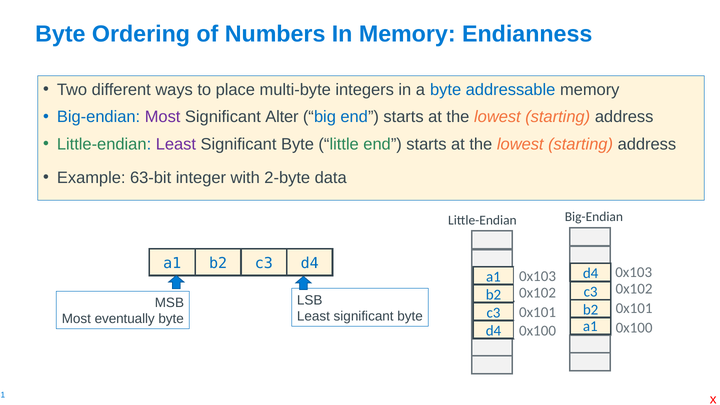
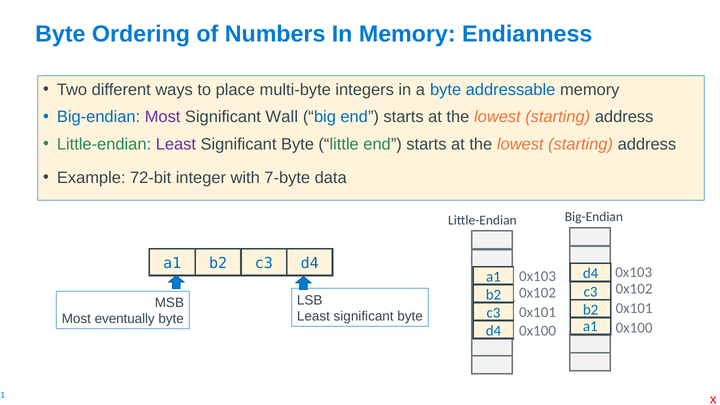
Alter: Alter -> Wall (282, 117)
63-bit: 63-bit -> 72-bit (151, 178)
2-byte: 2-byte -> 7-byte (287, 178)
